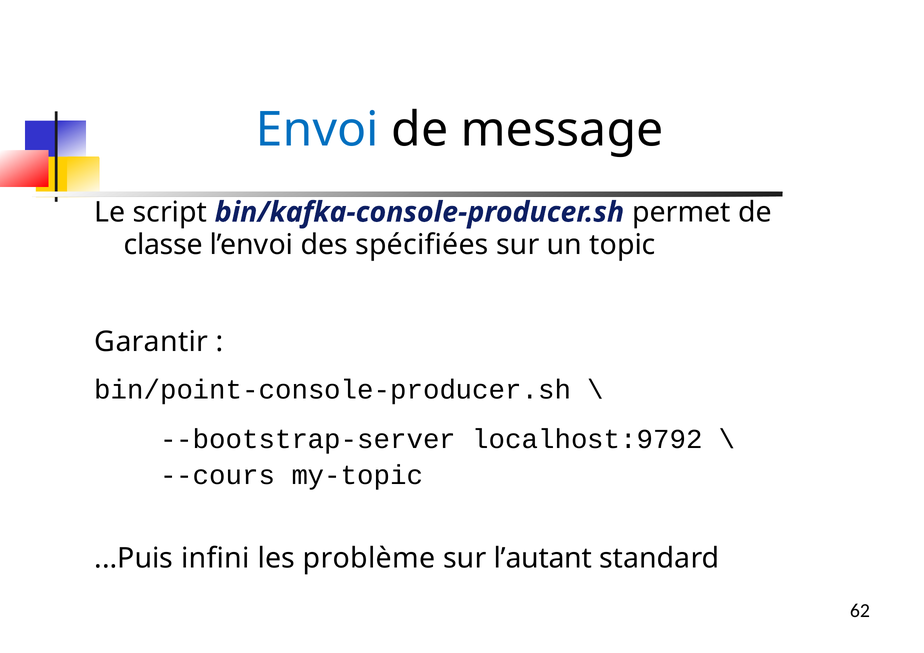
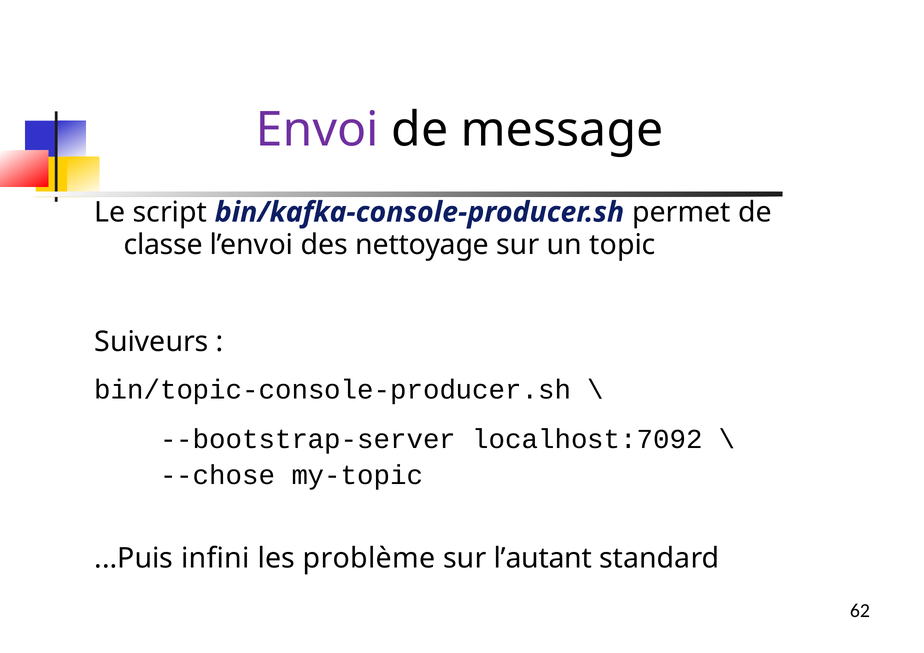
Envoi colour: blue -> purple (317, 130)
spécifiées: spécifiées -> nettoyage (422, 245)
Garantir: Garantir -> Suiveurs (151, 342)
bin/point-console-producer.sh: bin/point-console-producer.sh -> bin/topic-console-producer.sh (333, 390)
localhost:9792: localhost:9792 -> localhost:7092 (587, 439)
--cours: --cours -> --chose (218, 475)
